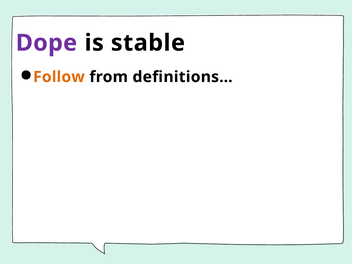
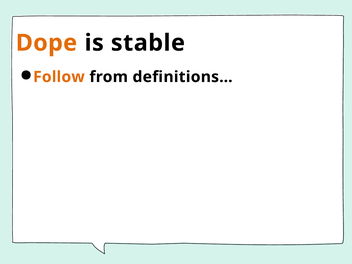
Dope colour: purple -> orange (46, 43)
